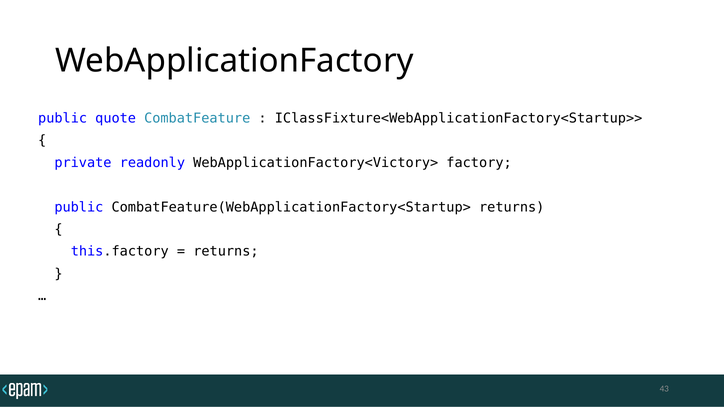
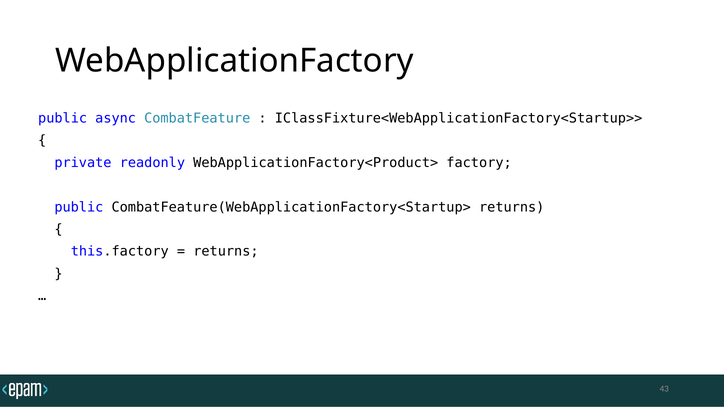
quote: quote -> async (116, 118)
WebApplicationFactory<Victory>: WebApplicationFactory<Victory> -> WebApplicationFactory<Product> (316, 163)
